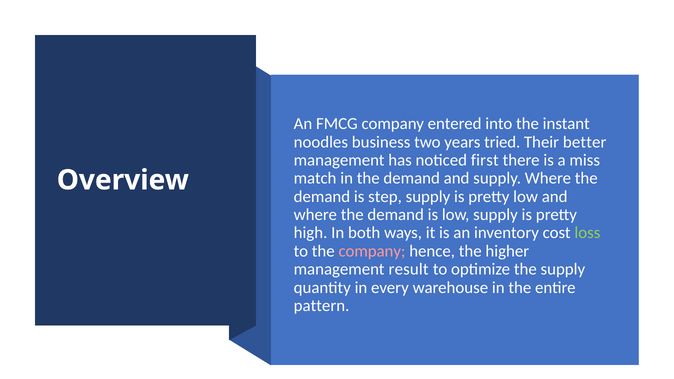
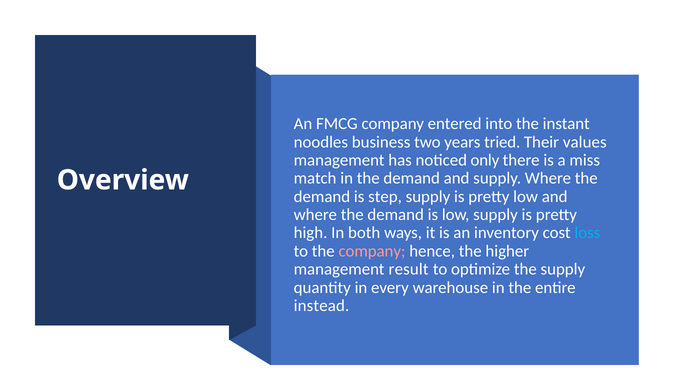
better: better -> values (585, 142)
first: first -> only (485, 160)
loss colour: light green -> light blue (587, 233)
pattern: pattern -> instead (321, 306)
